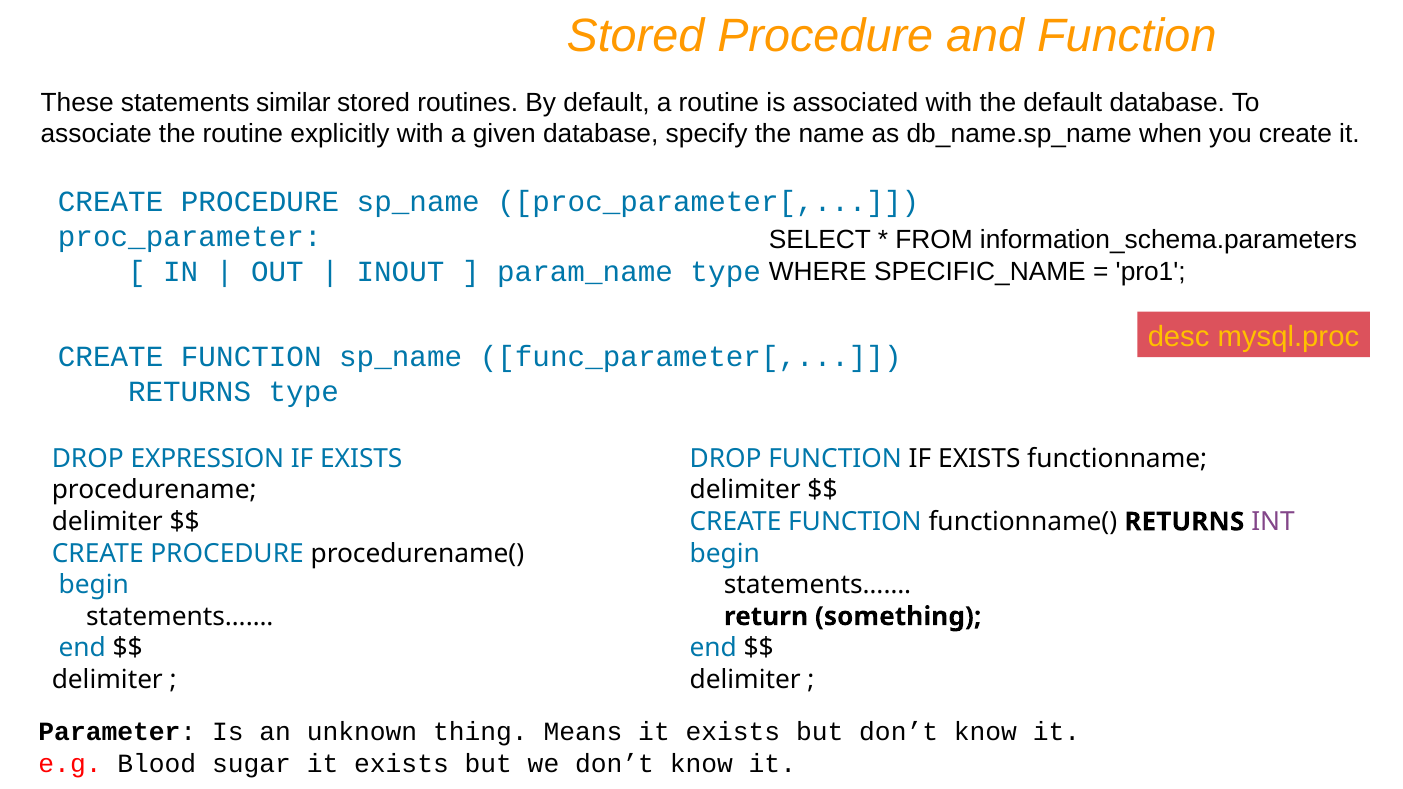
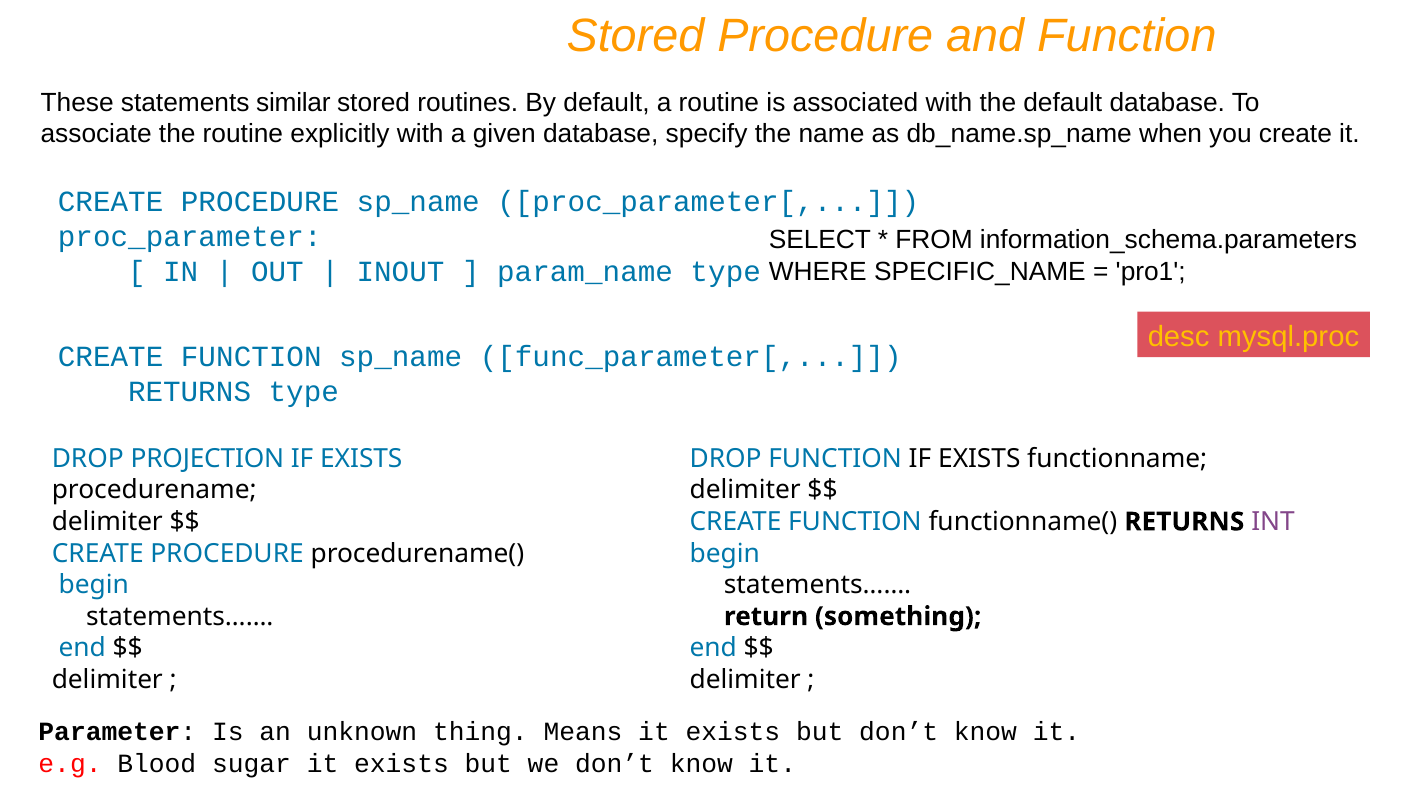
EXPRESSION: EXPRESSION -> PROJECTION (207, 459)
